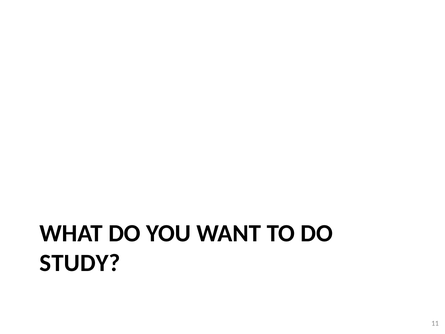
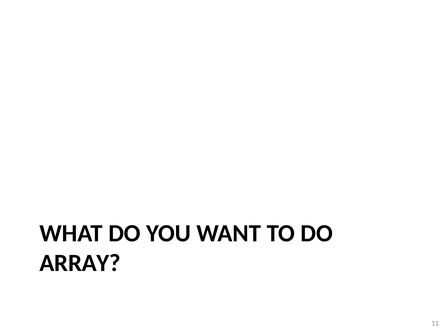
STUDY: STUDY -> ARRAY (80, 263)
